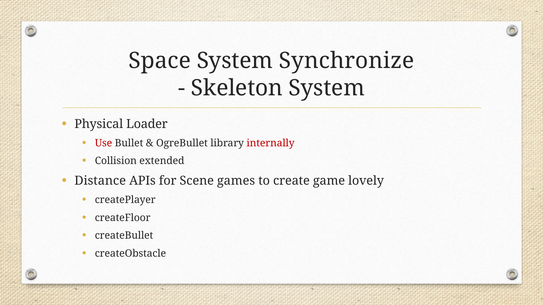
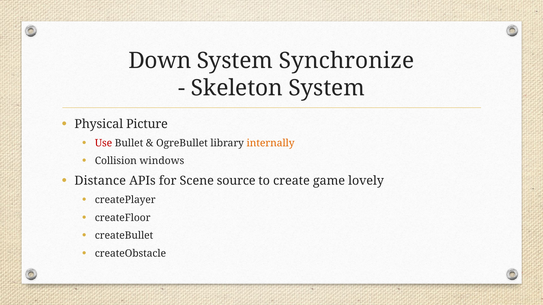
Space: Space -> Down (160, 61)
Loader: Loader -> Picture (147, 124)
internally colour: red -> orange (271, 143)
extended: extended -> windows (162, 161)
games: games -> source (236, 181)
